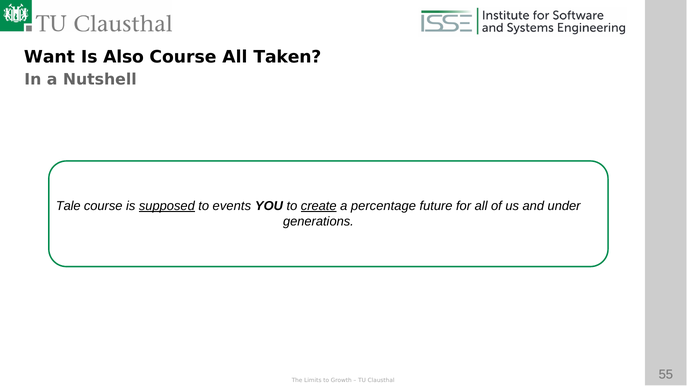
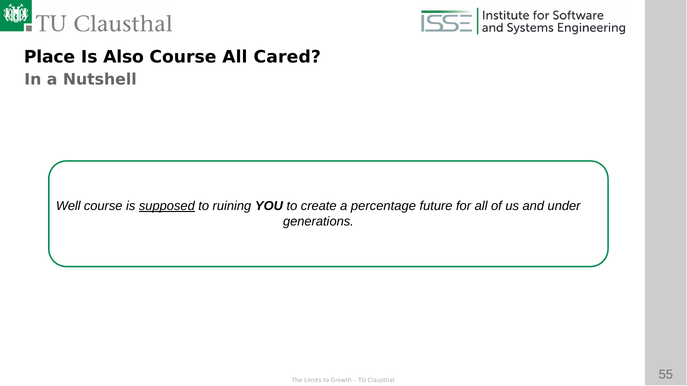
Want: Want -> Place (49, 57)
Taken: Taken -> Cared (287, 57)
Tale: Tale -> Well (68, 206)
events: events -> ruining (232, 206)
create underline: present -> none (319, 206)
